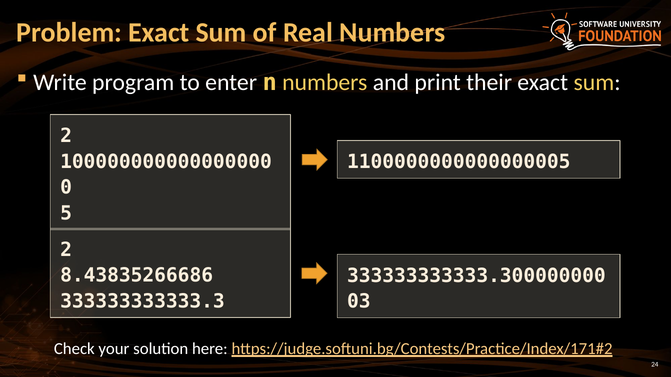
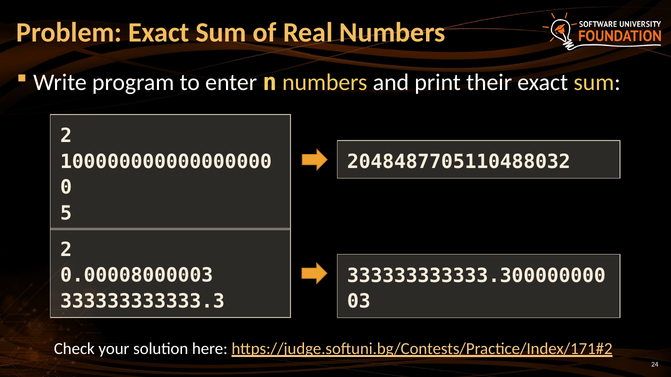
1100000000000000005: 1100000000000000005 -> 2048487705110488032 (459, 162)
8.43835266686: 8.43835266686 -> 0.00008000003 (137, 276)
